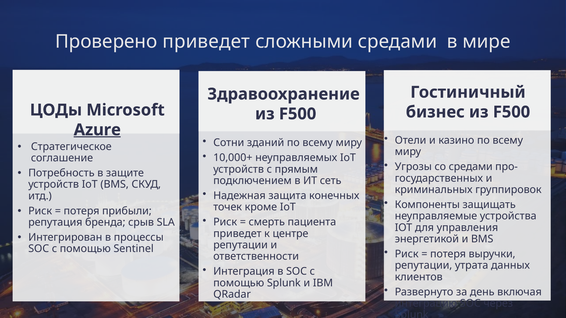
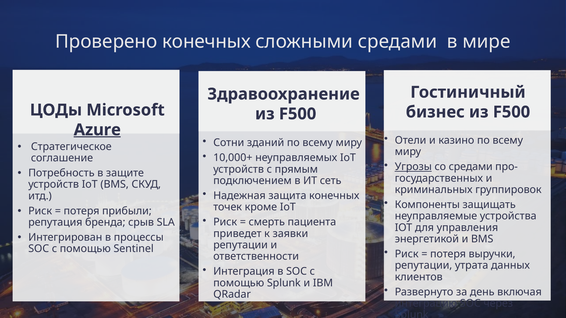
Проверено приведет: приведет -> конечных (206, 42)
Угрозы underline: none -> present (413, 167)
центре: центре -> заявки (290, 234)
